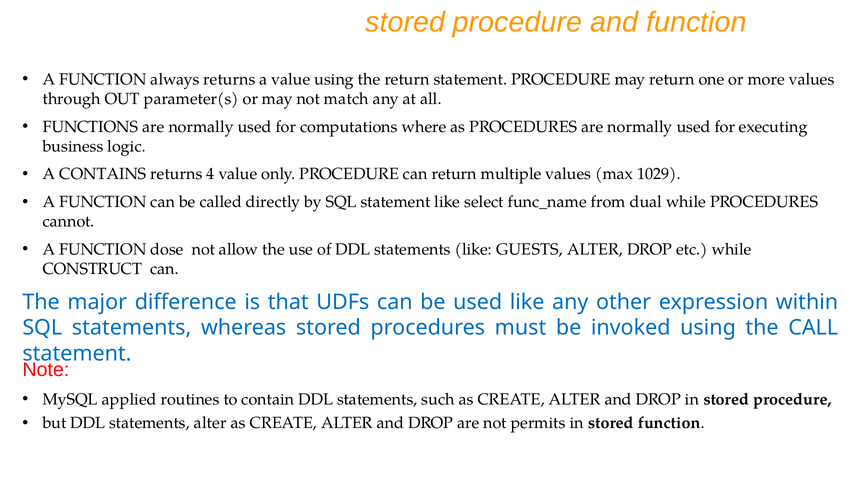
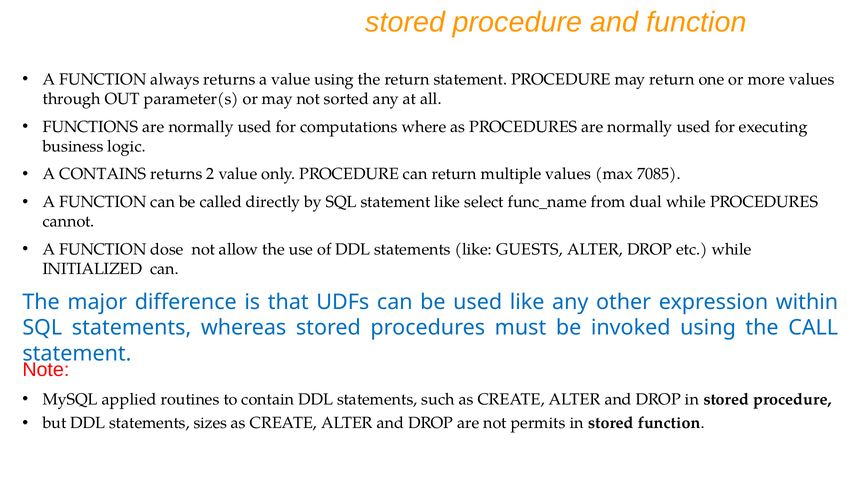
match: match -> sorted (346, 99)
4: 4 -> 2 (210, 174)
1029: 1029 -> 7085 (659, 174)
CONSTRUCT: CONSTRUCT -> INITIALIZED (92, 269)
statements alter: alter -> sizes (210, 423)
